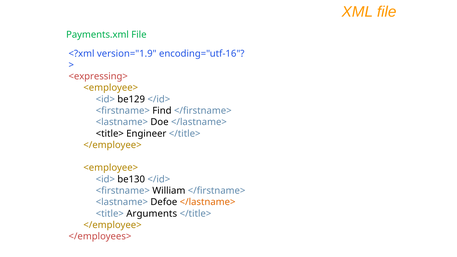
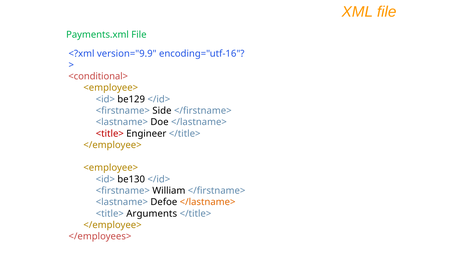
version="1.9: version="1.9 -> version="9.9 (127, 54)
<expressing>: <expressing> -> <conditional> (98, 76)
Find: Find -> Side (162, 111)
<title> colour: black -> red (110, 134)
